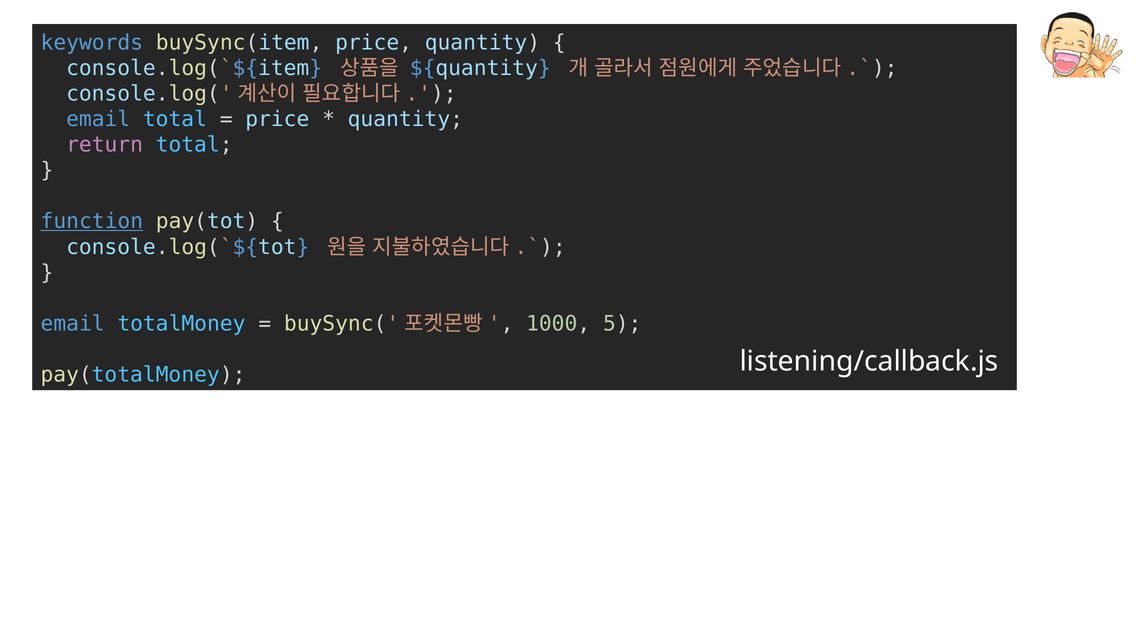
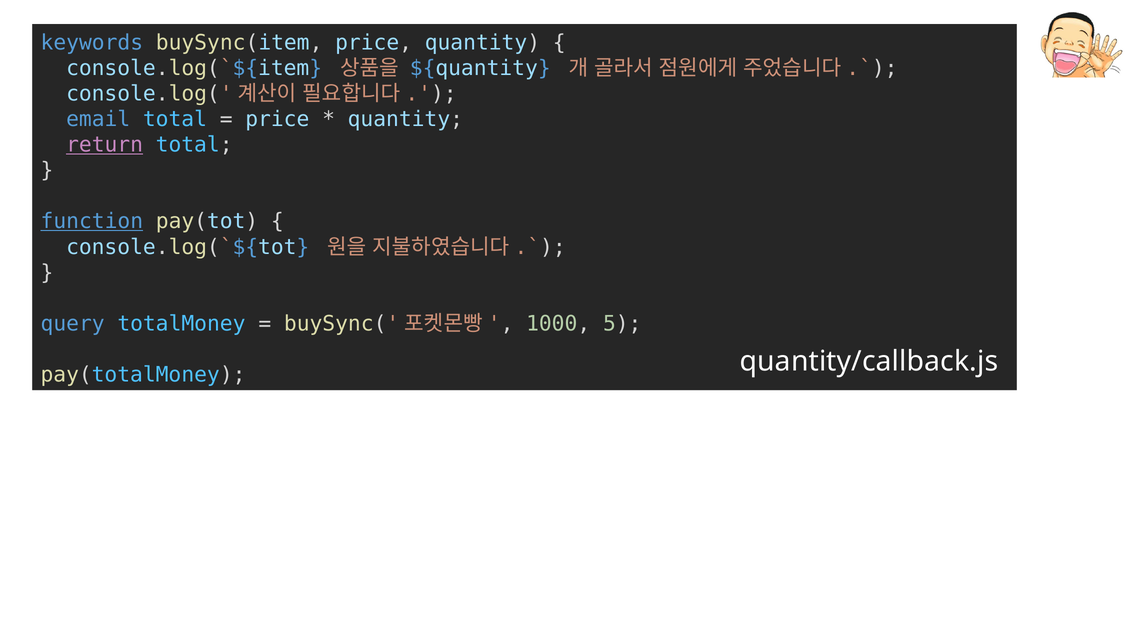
return underline: none -> present (105, 145)
email: email -> query (73, 324)
listening/callback.js: listening/callback.js -> quantity/callback.js (869, 361)
